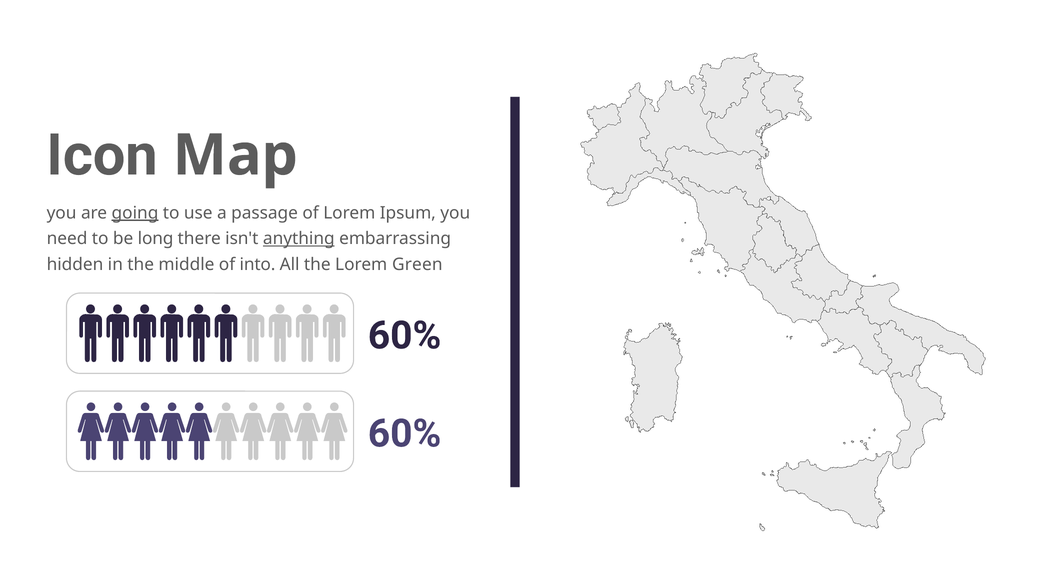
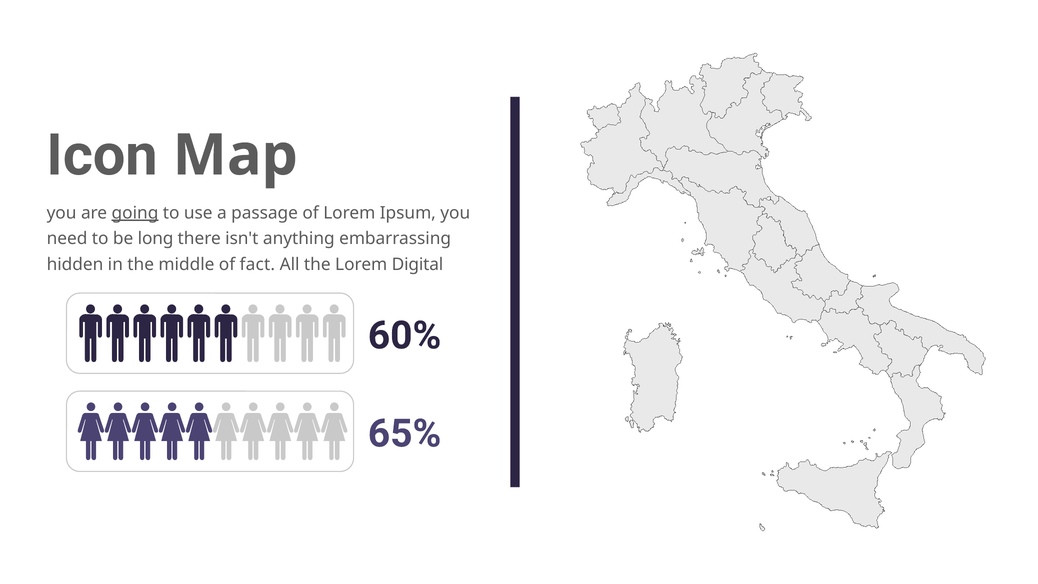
anything underline: present -> none (299, 239)
into: into -> fact (257, 265)
Green: Green -> Digital (417, 265)
60%: 60% -> 65% (405, 434)
